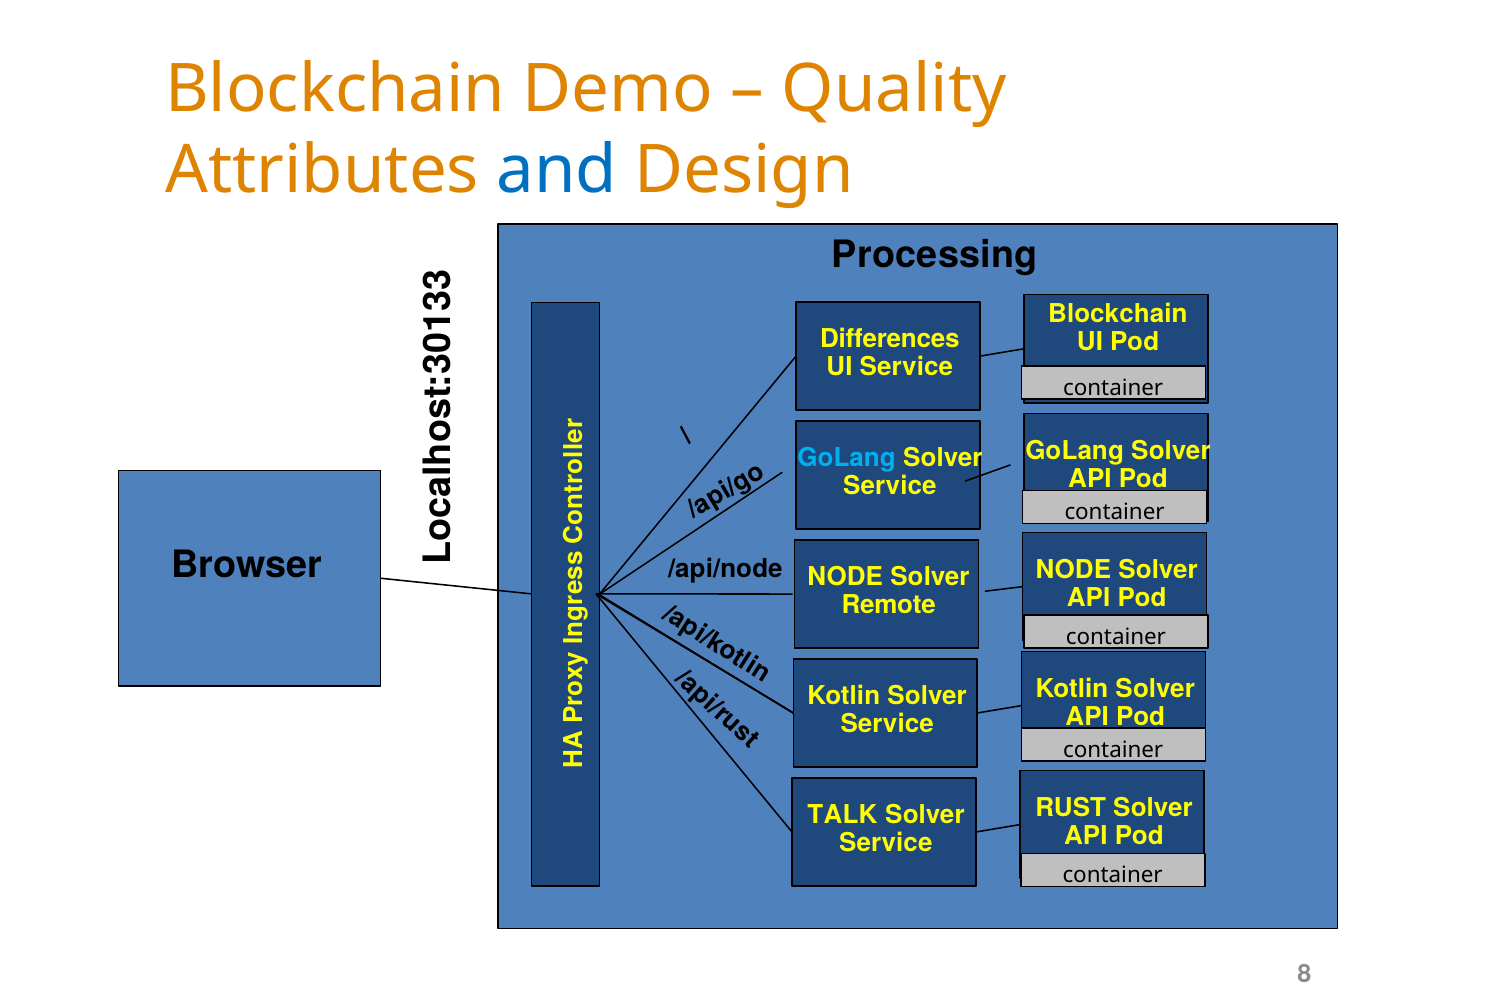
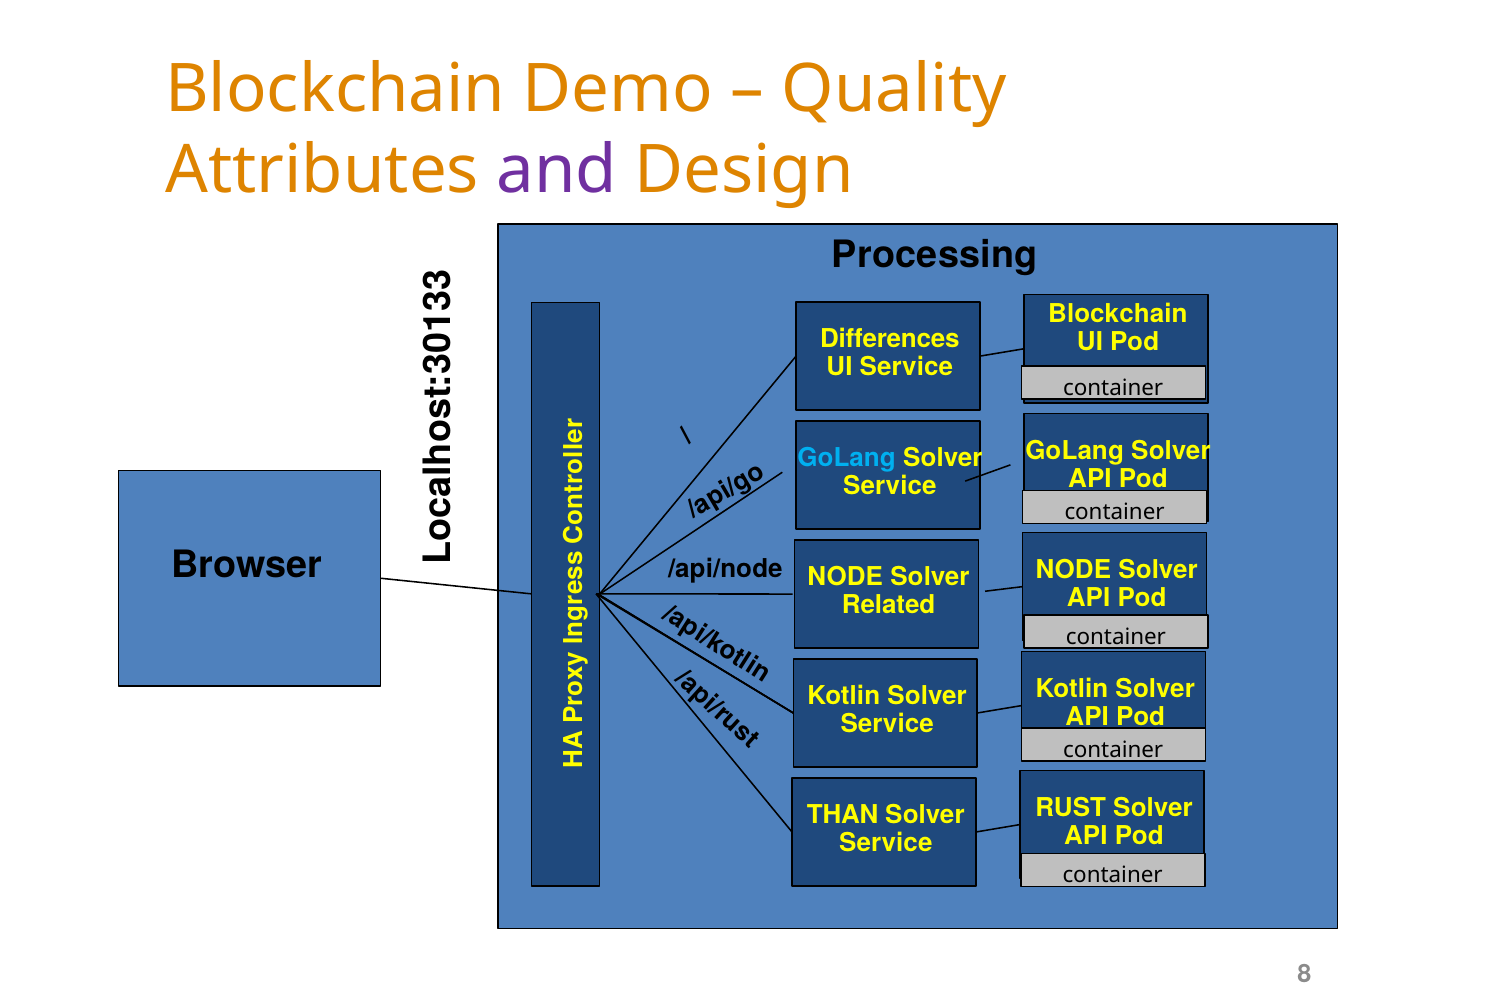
and colour: blue -> purple (557, 170)
Remote: Remote -> Related (889, 605)
TALK: TALK -> THAN (843, 815)
